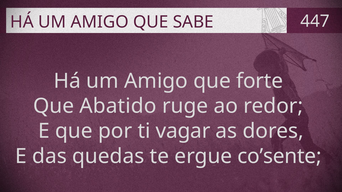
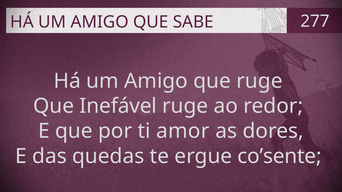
447: 447 -> 277 (315, 21)
que forte: forte -> ruge (259, 81)
Abatido: Abatido -> Inefável (118, 106)
vagar: vagar -> amor (183, 131)
